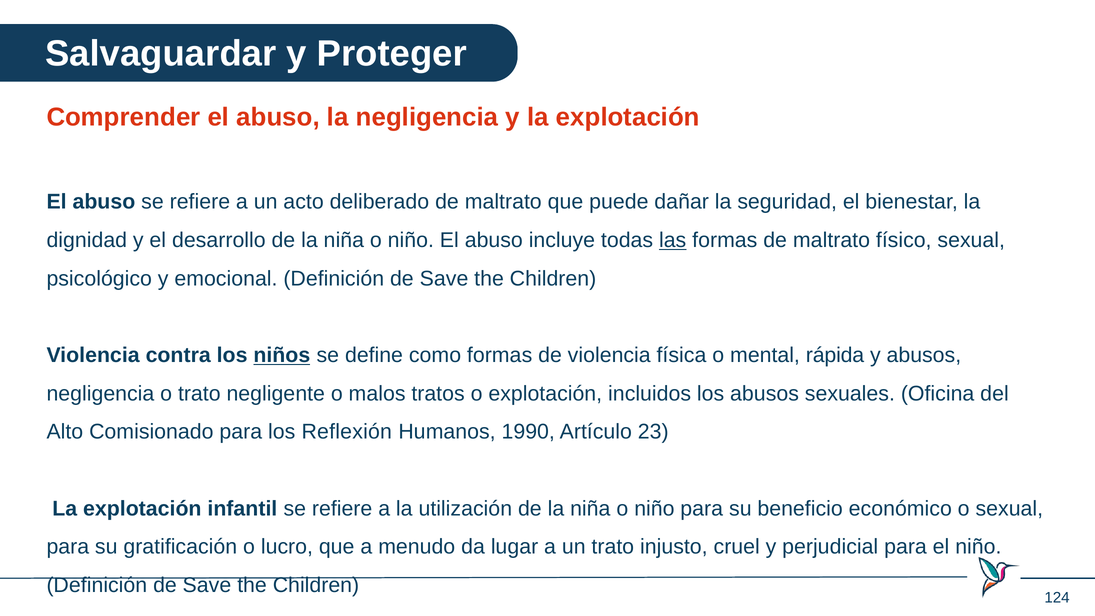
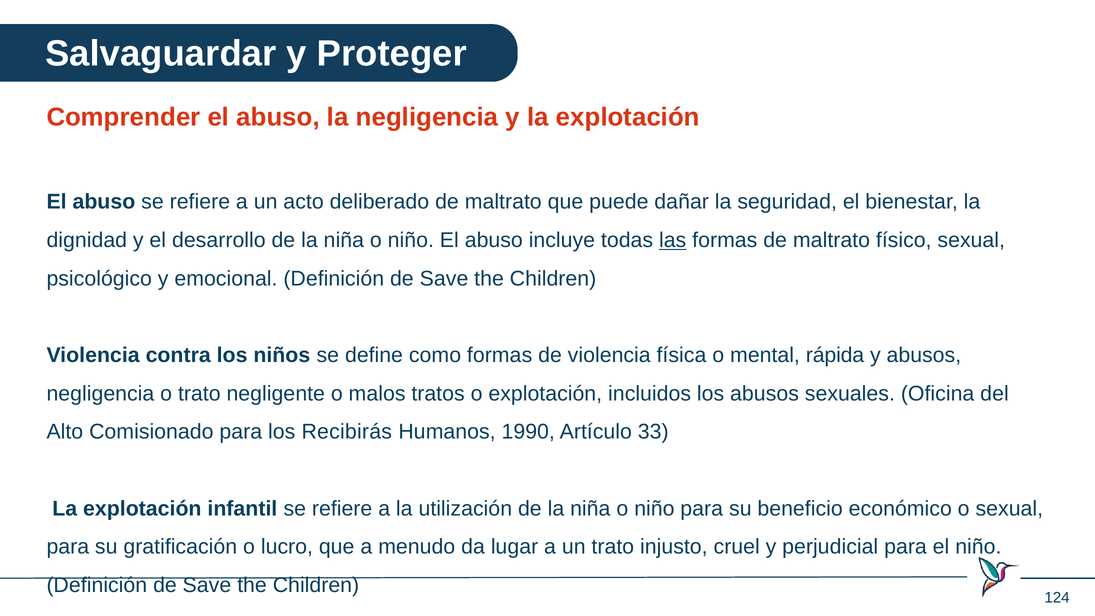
niños underline: present -> none (282, 355)
Reflexión: Reflexión -> Recibirás (347, 432)
23: 23 -> 33 (653, 432)
